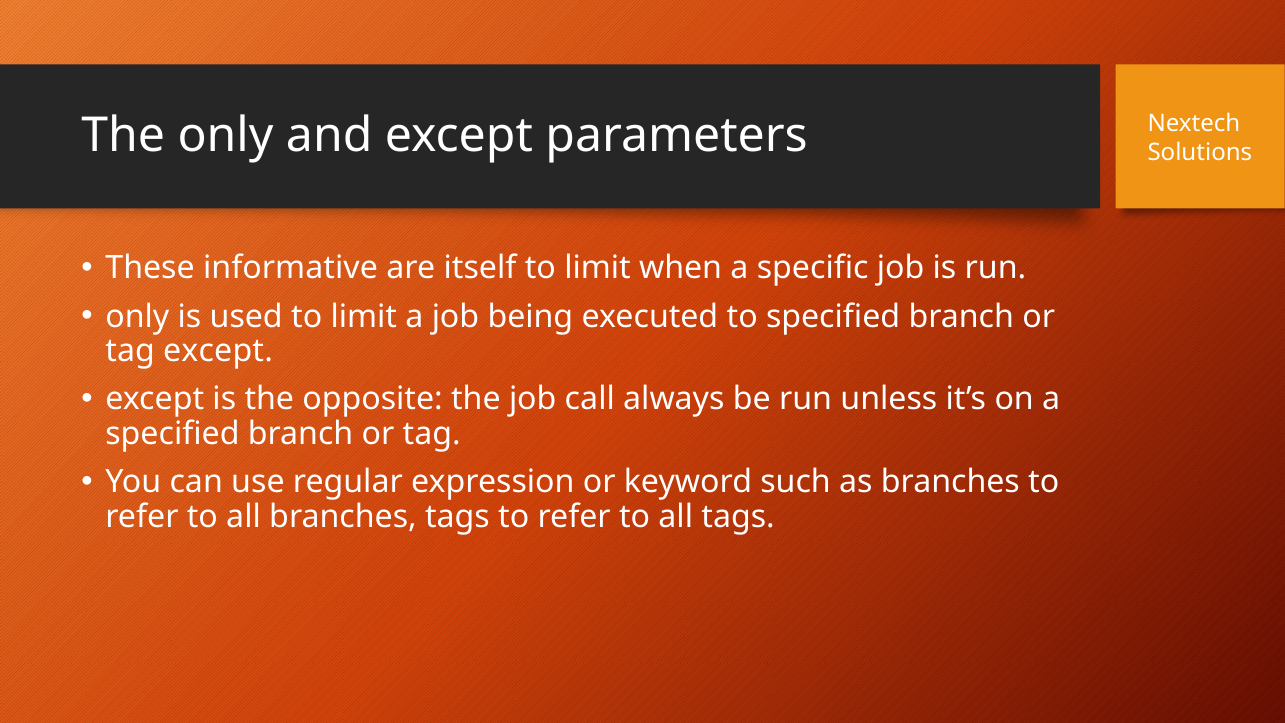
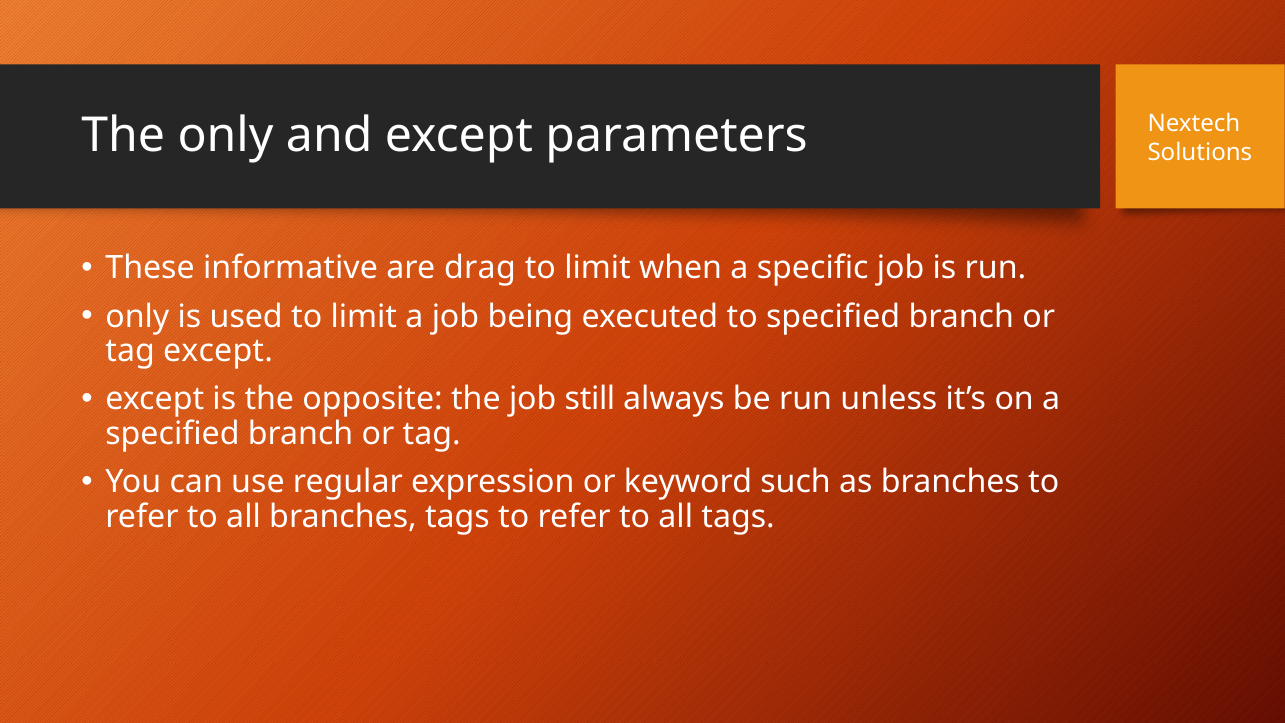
itself: itself -> drag (480, 268)
call: call -> still (590, 399)
